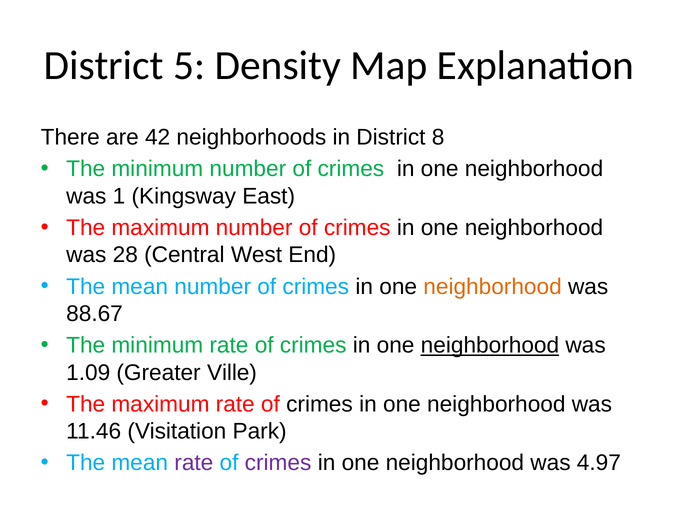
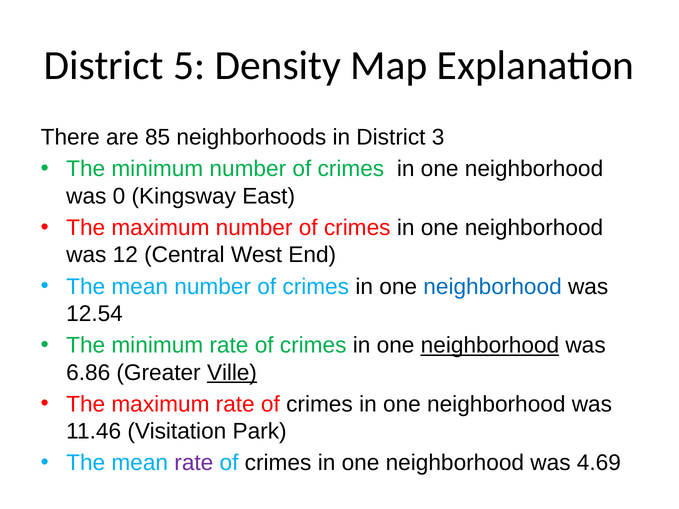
42: 42 -> 85 (158, 137)
8: 8 -> 3 (438, 137)
1: 1 -> 0 (119, 196)
28: 28 -> 12 (125, 255)
neighborhood colour: orange -> blue (493, 287)
88.67: 88.67 -> 12.54 (95, 314)
1.09: 1.09 -> 6.86 (88, 373)
Ville underline: none -> present (232, 373)
crimes colour: purple -> black (278, 463)
4.97: 4.97 -> 4.69 (599, 463)
